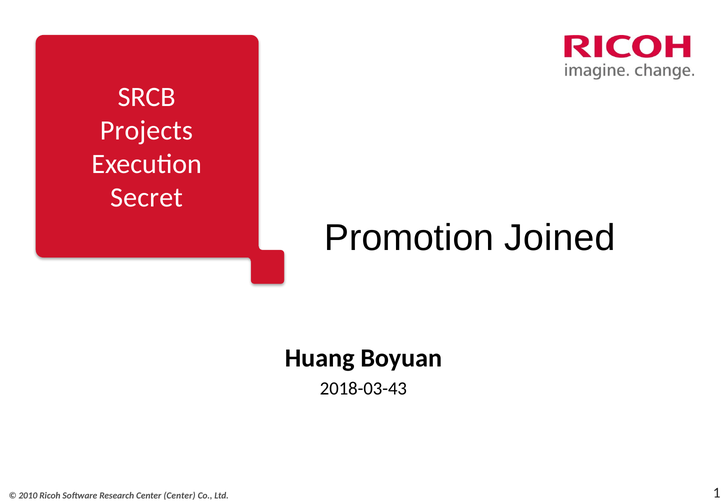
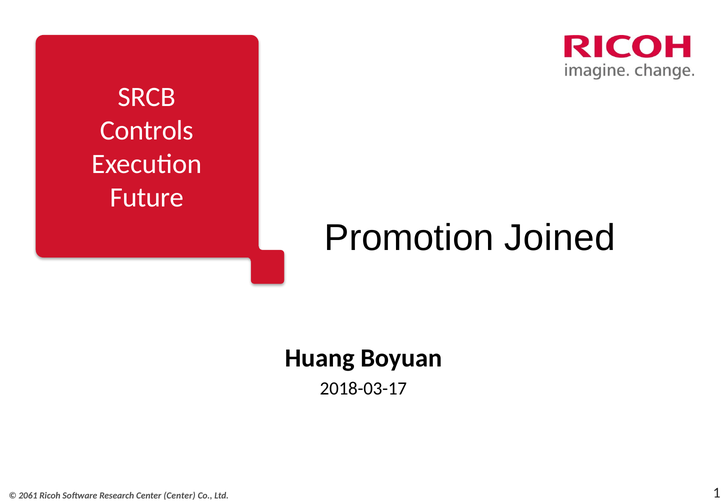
Projects: Projects -> Controls (147, 130)
Secret: Secret -> Future (147, 197)
2018-03-43: 2018-03-43 -> 2018-03-17 (363, 388)
2010: 2010 -> 2061 (28, 495)
